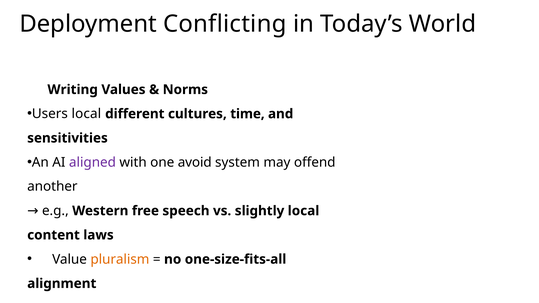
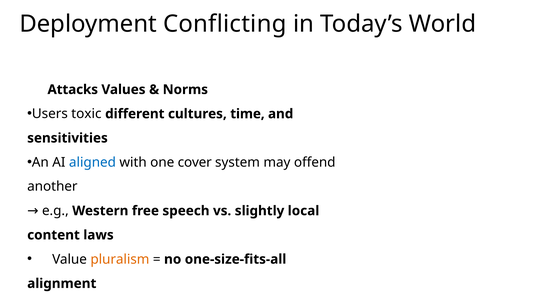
Writing: Writing -> Attacks (73, 90)
Users local: local -> toxic (86, 114)
aligned colour: purple -> blue (92, 162)
avoid: avoid -> cover (195, 162)
